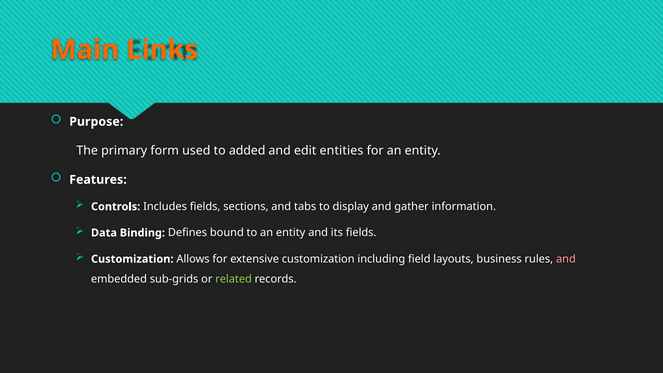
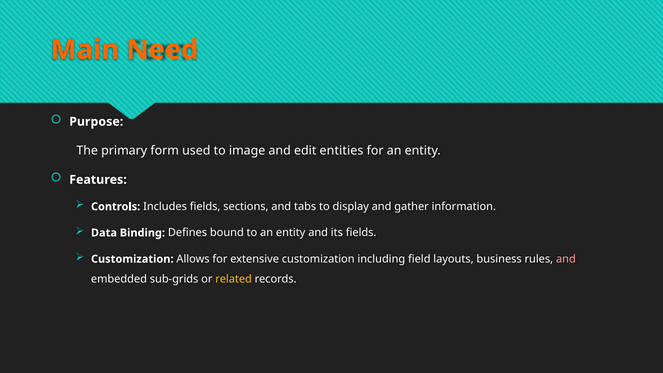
Links: Links -> Need (162, 50)
added: added -> image (247, 151)
related colour: light green -> yellow (234, 279)
